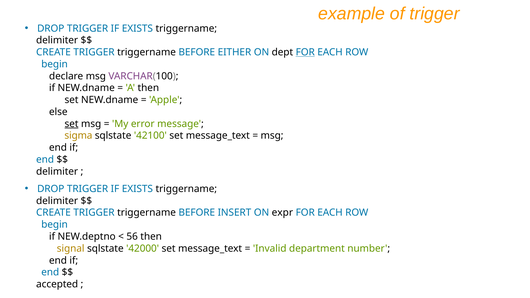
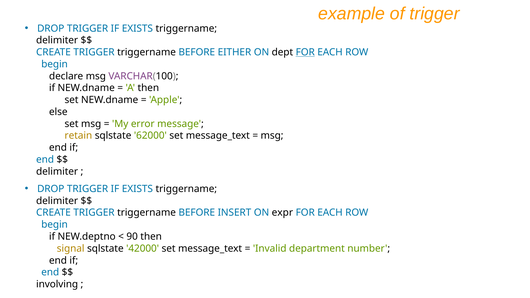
set underline: present -> none (72, 124)
sigma: sigma -> retain (78, 136)
42100: 42100 -> 62000 (150, 136)
56: 56 -> 90 (132, 237)
accepted: accepted -> involving (57, 284)
